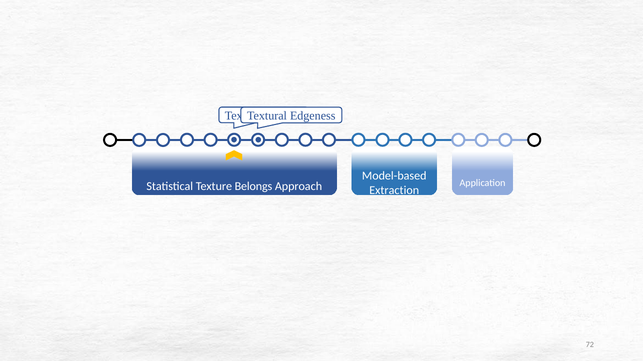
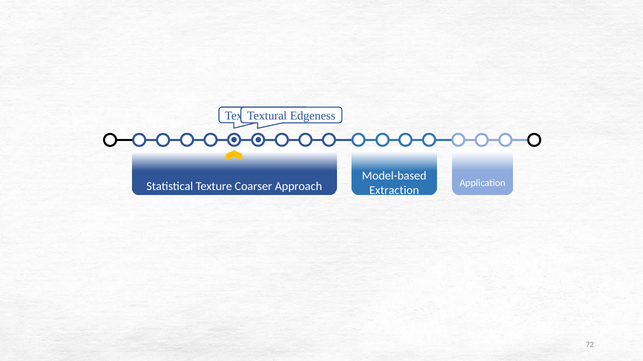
Belongs: Belongs -> Coarser (253, 187)
